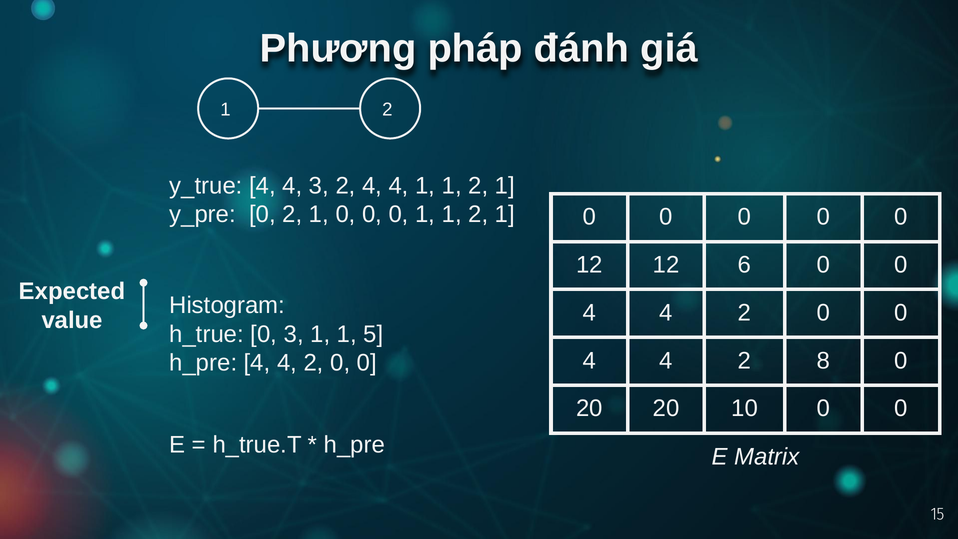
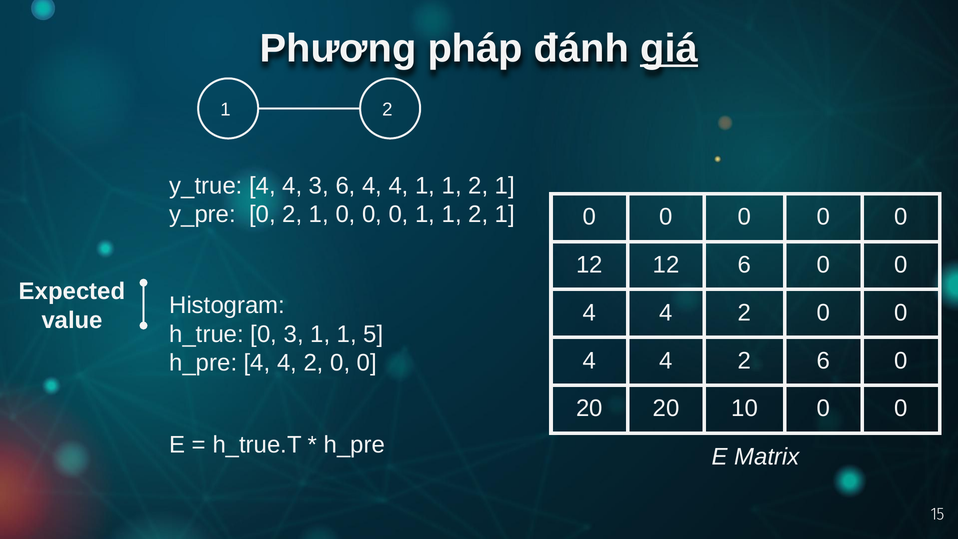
giá underline: none -> present (669, 49)
3 2: 2 -> 6 (345, 186)
2 8: 8 -> 6 (824, 361)
